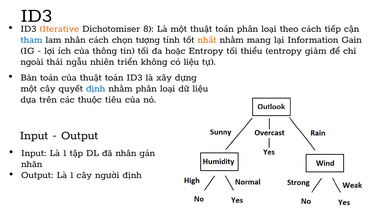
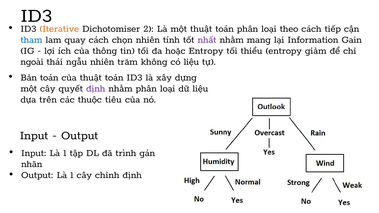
8: 8 -> 2 (149, 28)
lam nhân: nhân -> quay (75, 39)
chọn tượng: tượng -> nhiên (148, 39)
nhất colour: orange -> purple (207, 39)
triển: triển -> trăm (128, 62)
định colour: blue -> purple (96, 88)
đã nhân: nhân -> trình (126, 153)
người: người -> chỉnh (107, 175)
